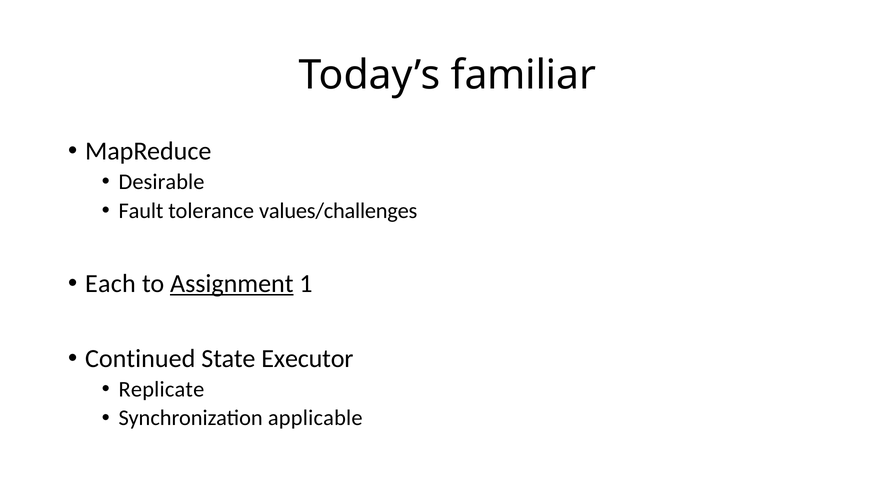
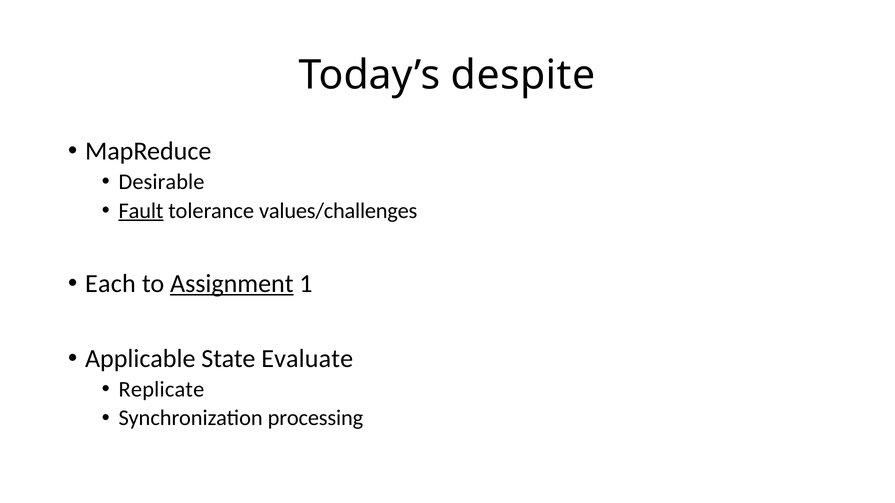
familiar: familiar -> despite (523, 75)
Fault underline: none -> present (141, 211)
Continued: Continued -> Applicable (140, 359)
Executor: Executor -> Evaluate (307, 359)
applicable: applicable -> processing (315, 418)
